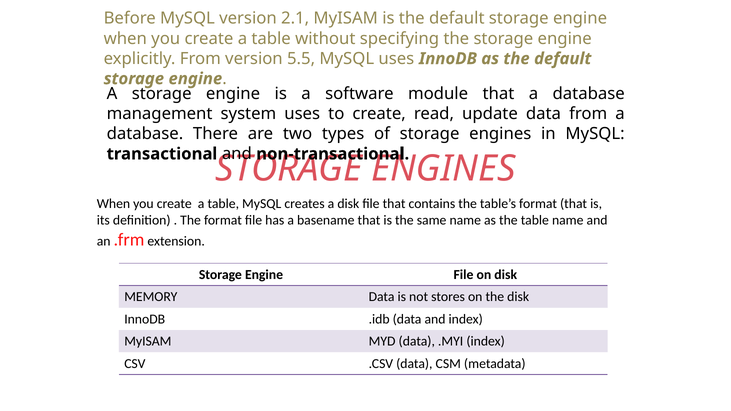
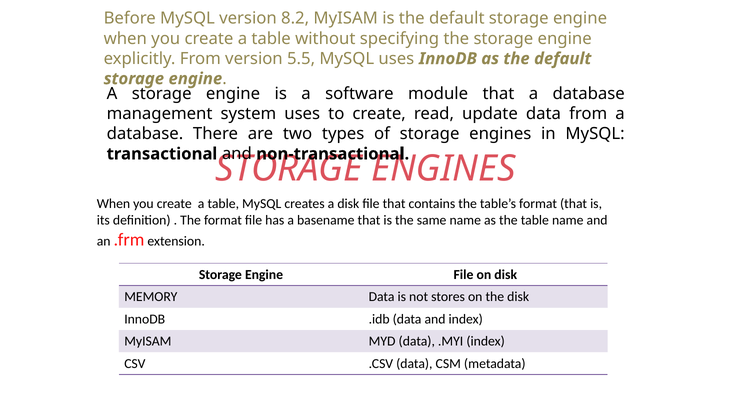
2.1: 2.1 -> 8.2 (295, 18)
